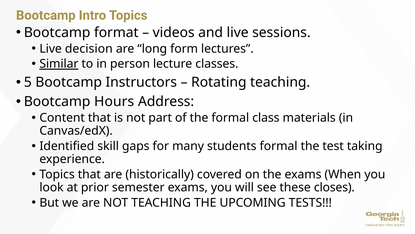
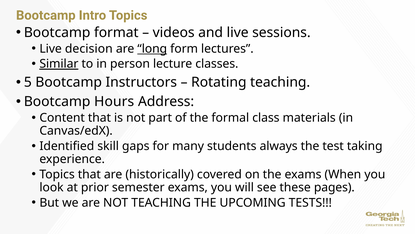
long underline: none -> present (152, 49)
students formal: formal -> always (279, 146)
closes: closes -> pages (334, 187)
